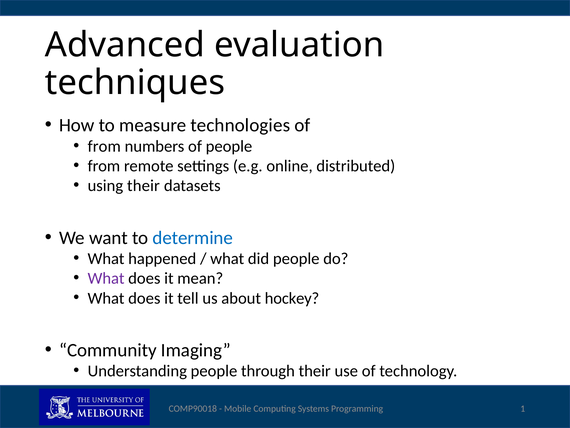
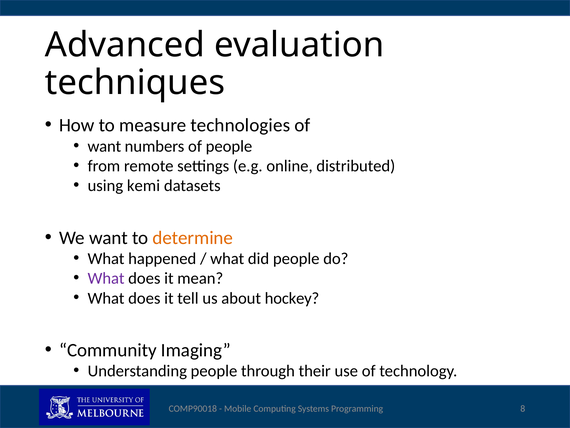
from: from -> want (104, 146)
using their: their -> kemi (144, 186)
determine colour: blue -> orange (193, 237)
1: 1 -> 8 (523, 408)
